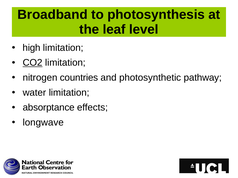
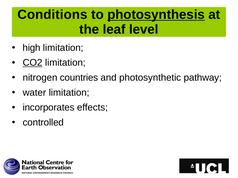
Broadband: Broadband -> Conditions (52, 15)
photosynthesis underline: none -> present (156, 15)
absorptance: absorptance -> incorporates (49, 108)
longwave: longwave -> controlled (43, 123)
